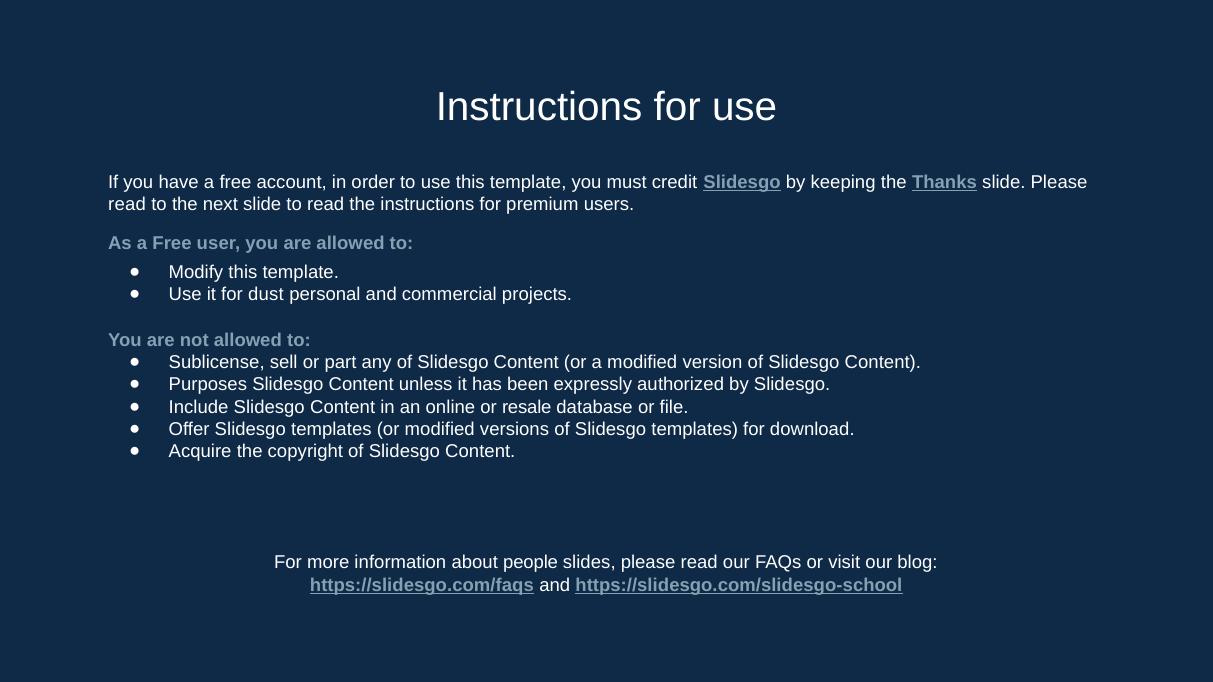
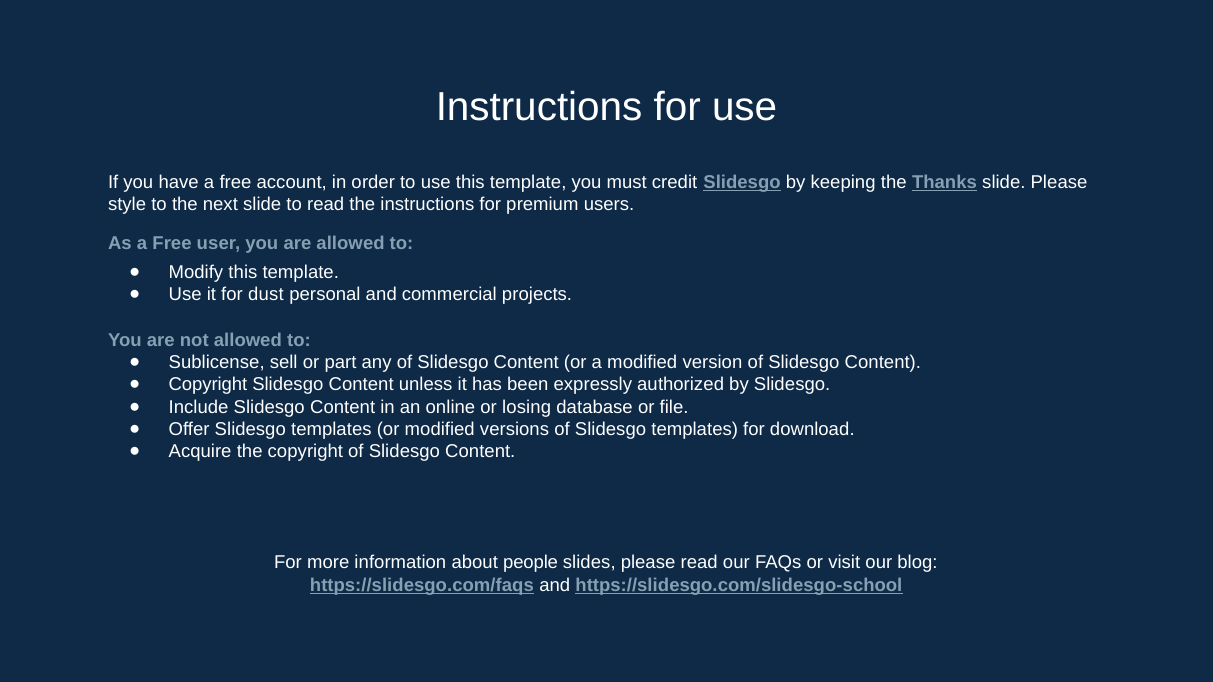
read: read -> style (127, 204)
Purposes: Purposes -> Copyright (208, 385)
resale: resale -> losing (527, 407)
